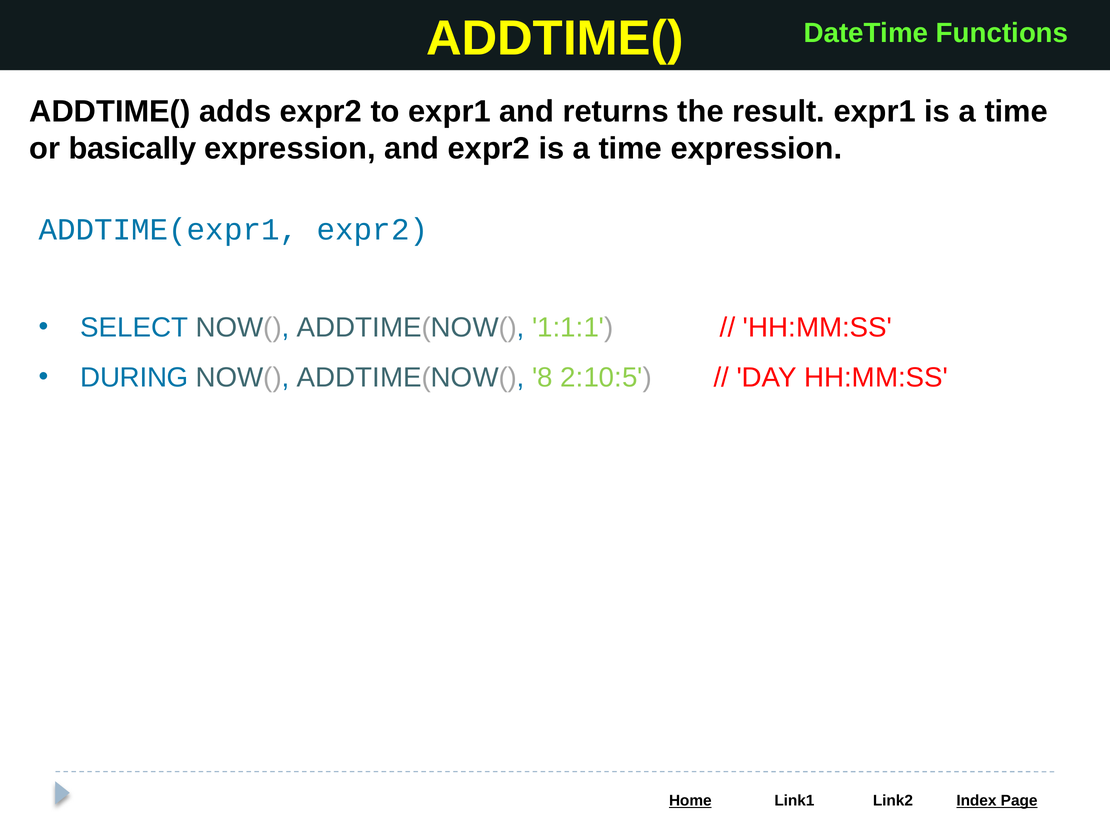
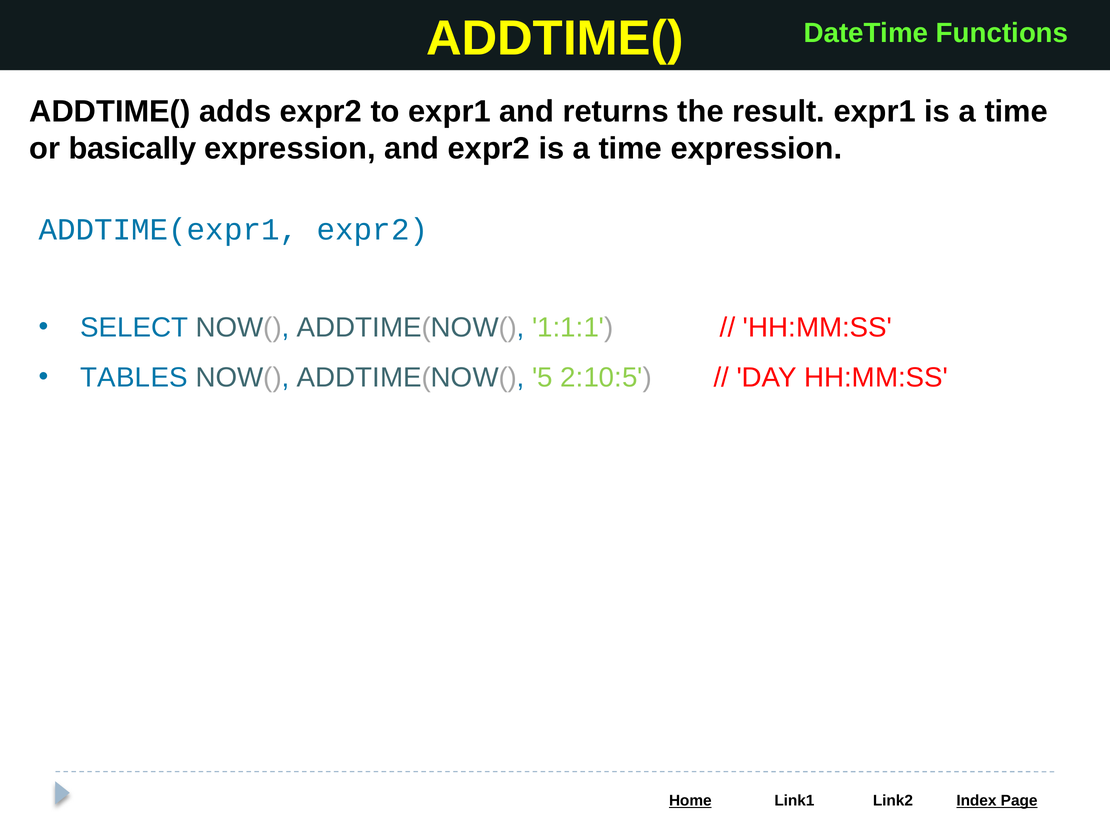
DURING: DURING -> TABLES (134, 377)
8: 8 -> 5 (542, 377)
